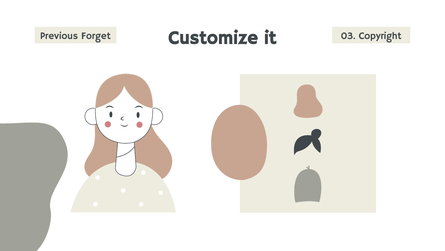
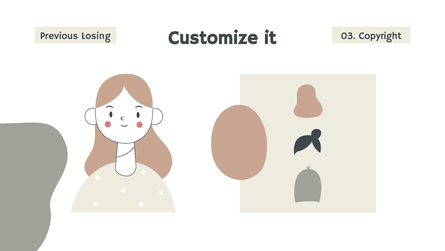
Forget: Forget -> Losing (96, 36)
